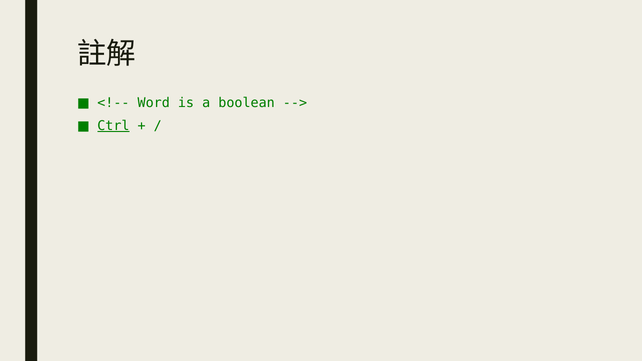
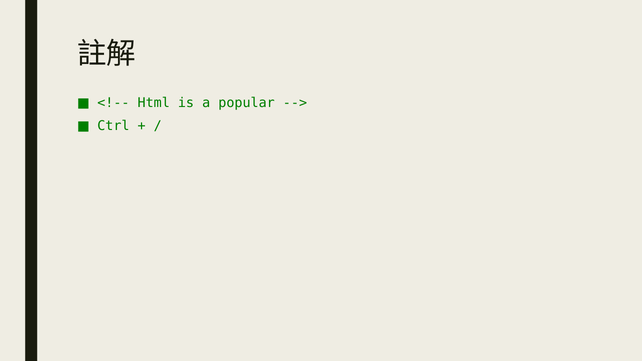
Word: Word -> Html (154, 103)
boolean: boolean -> popular (247, 103)
Ctrl underline: present -> none (113, 126)
